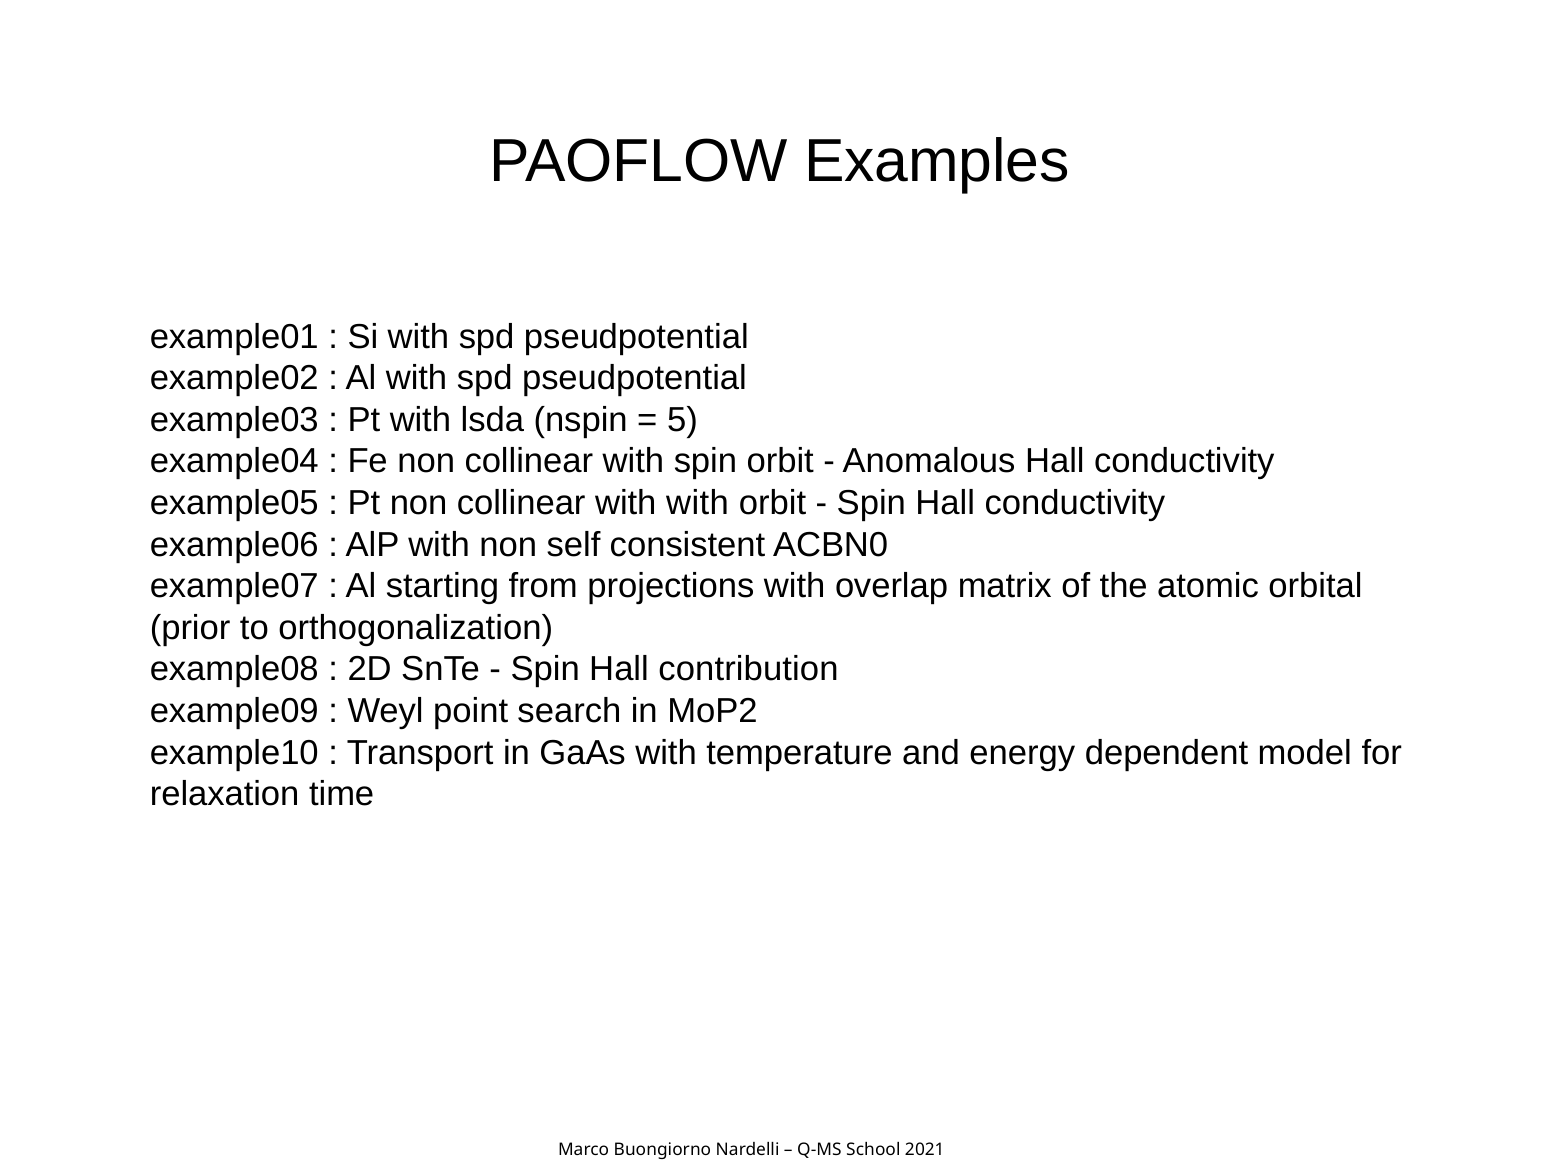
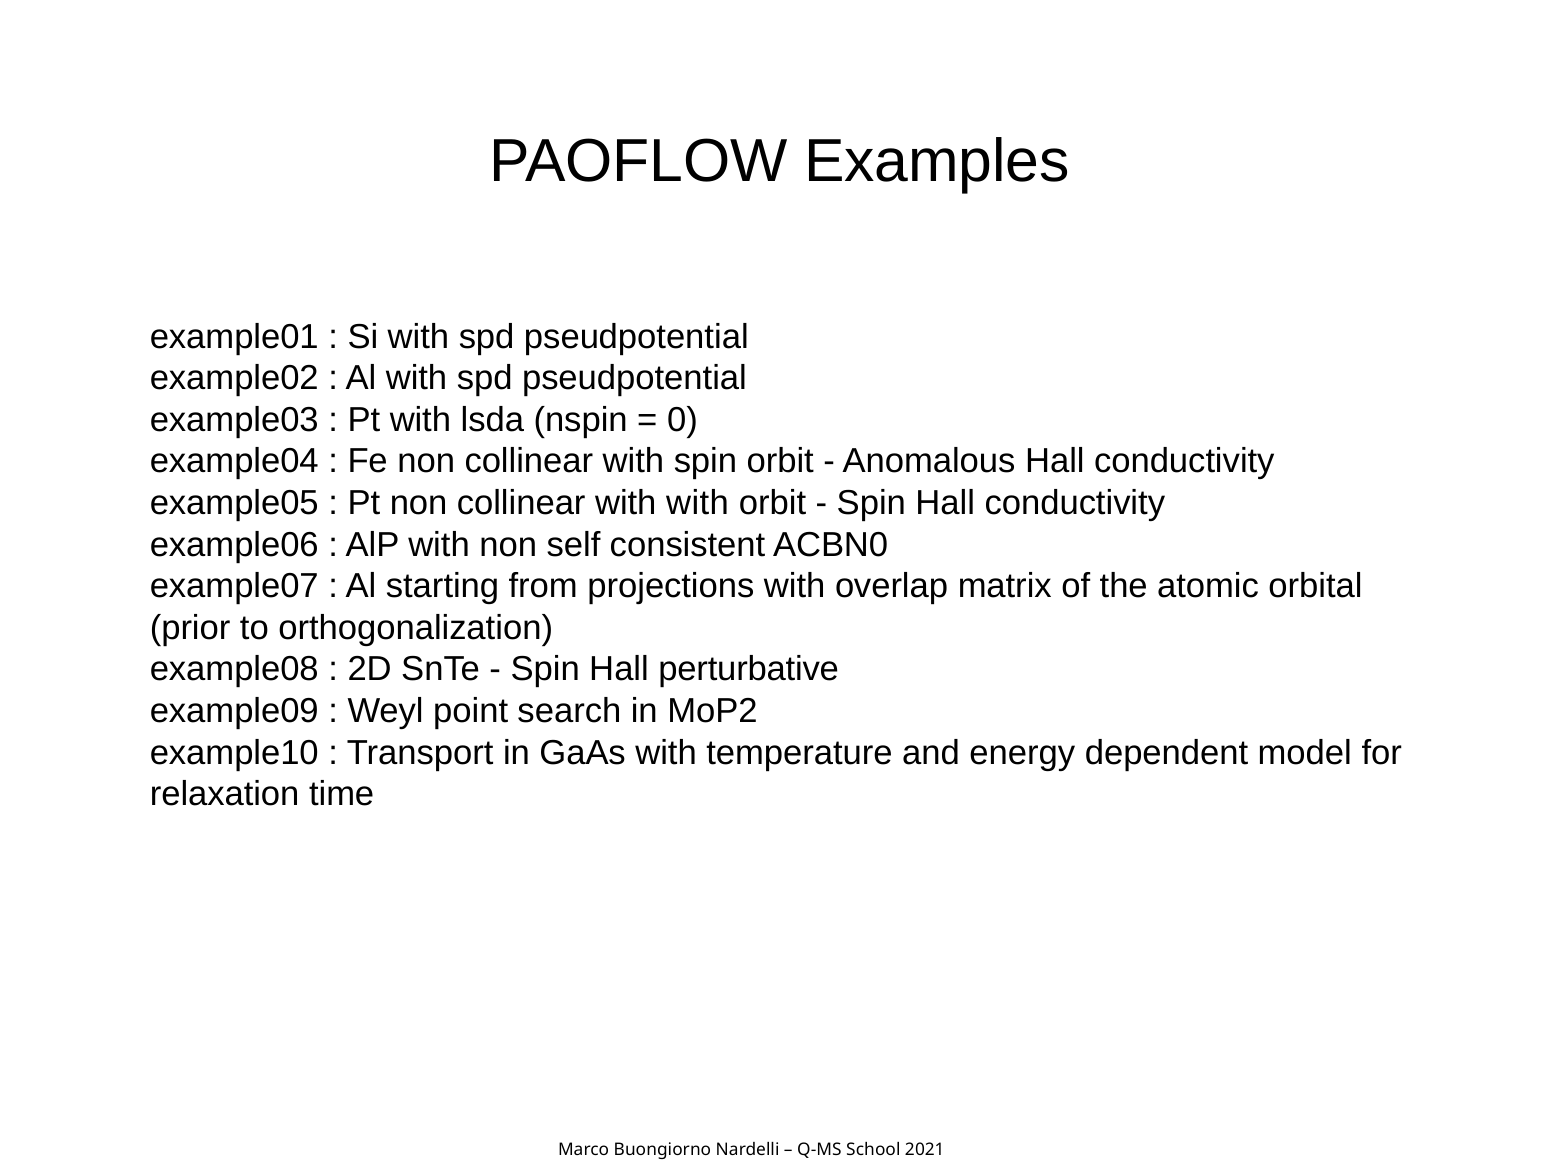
5: 5 -> 0 (682, 420)
contribution: contribution -> perturbative (749, 669)
